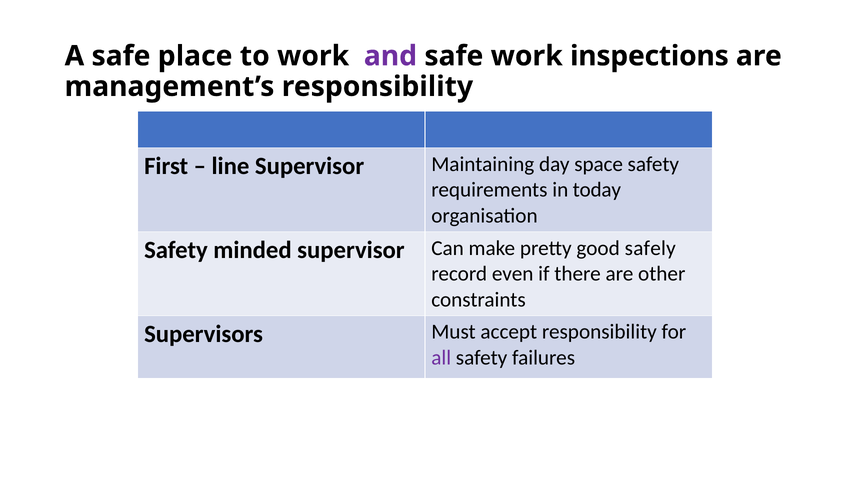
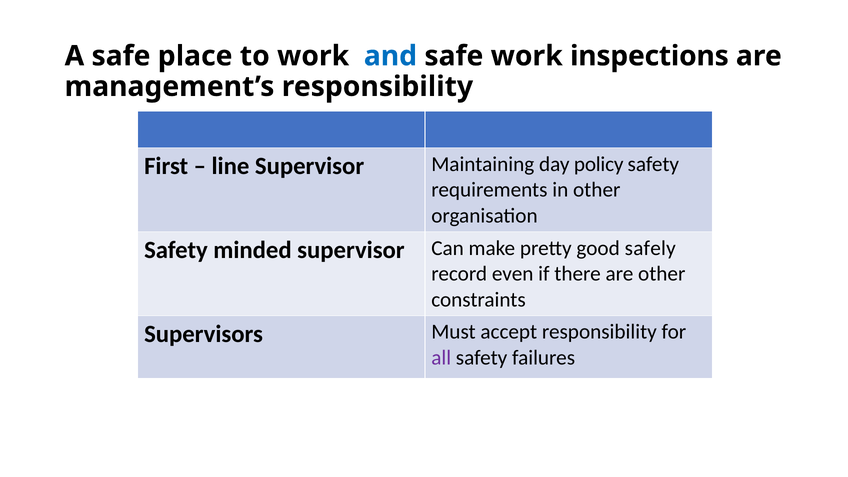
and colour: purple -> blue (390, 56)
space: space -> policy (599, 164)
in today: today -> other (597, 190)
